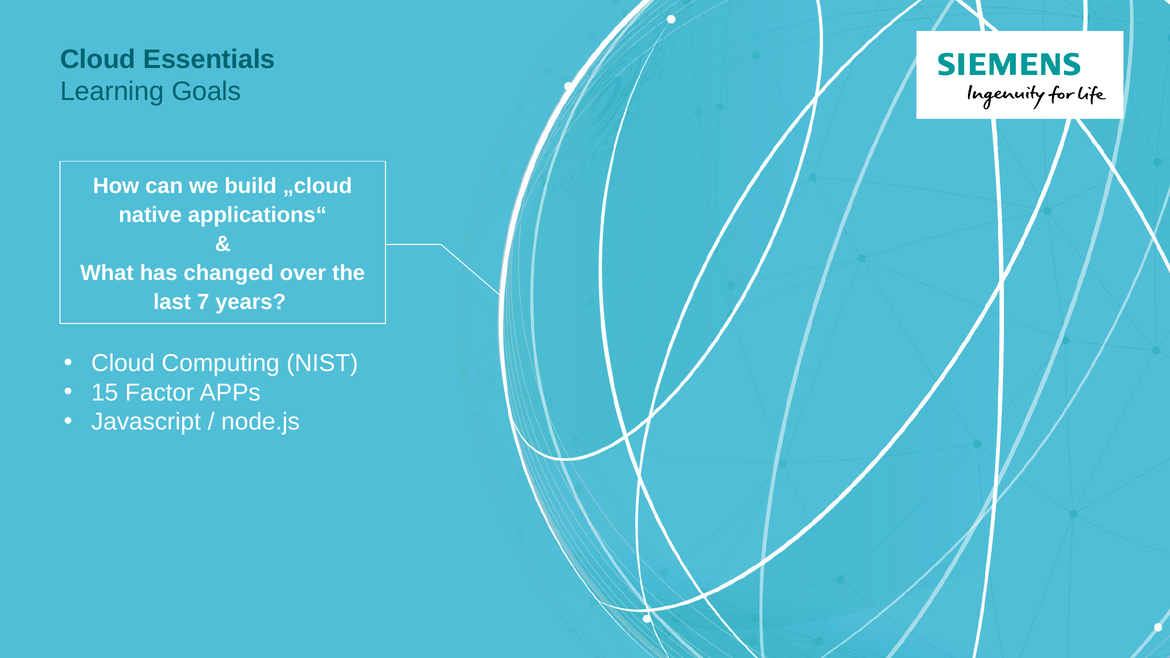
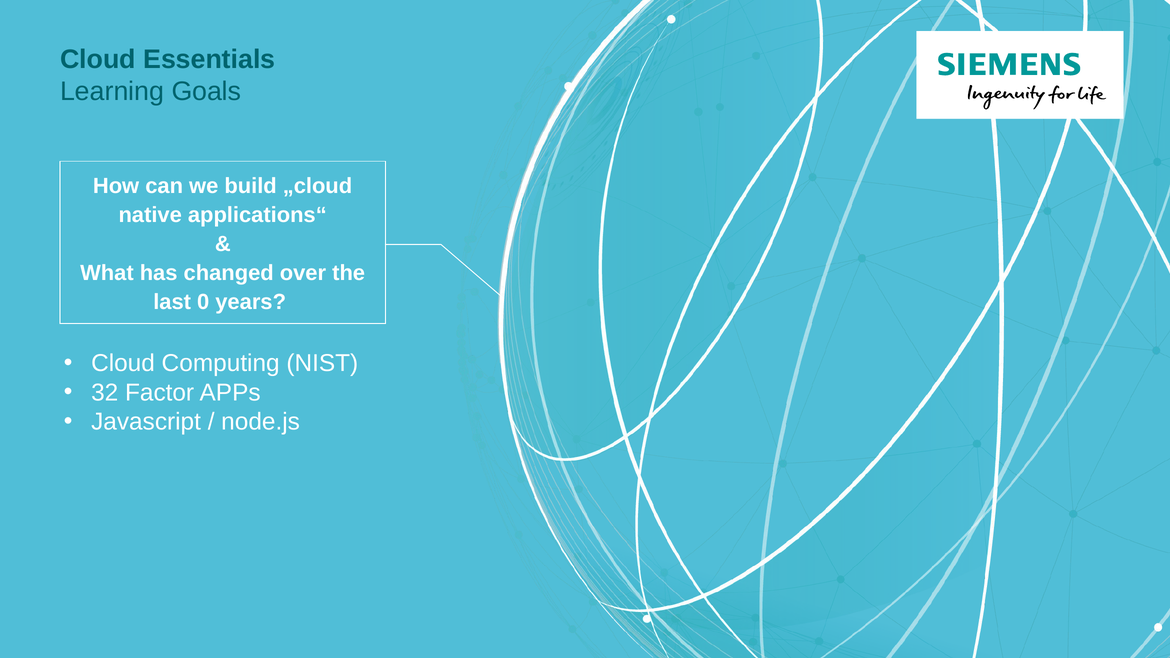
7: 7 -> 0 (203, 302)
15: 15 -> 32 (105, 393)
